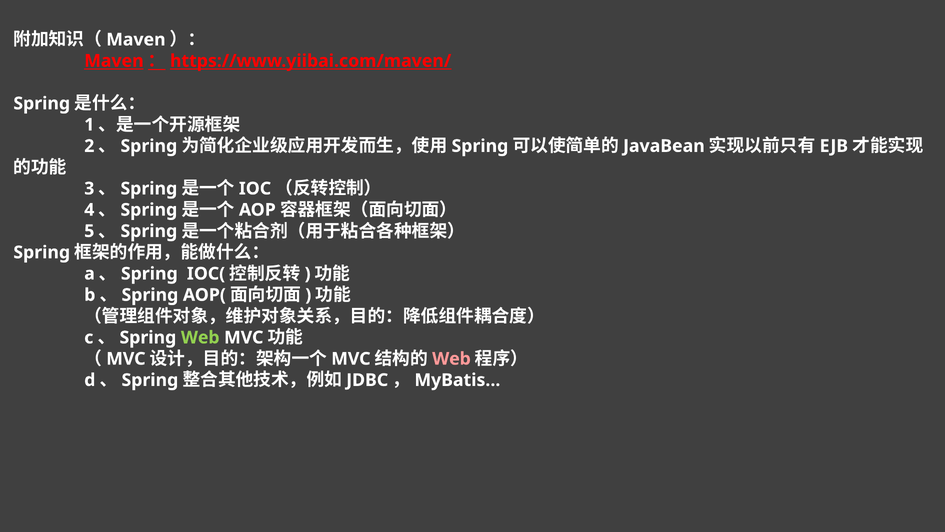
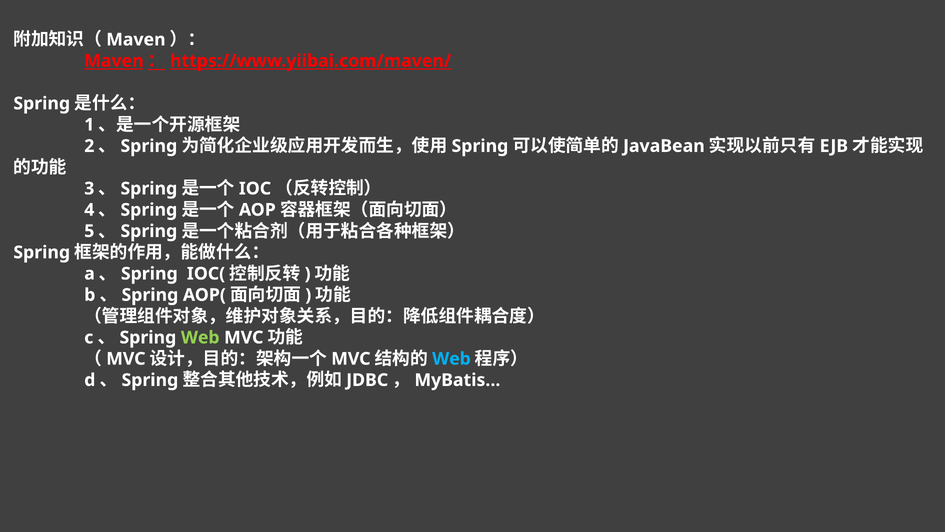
Web colour: pink -> light blue (451, 359)
